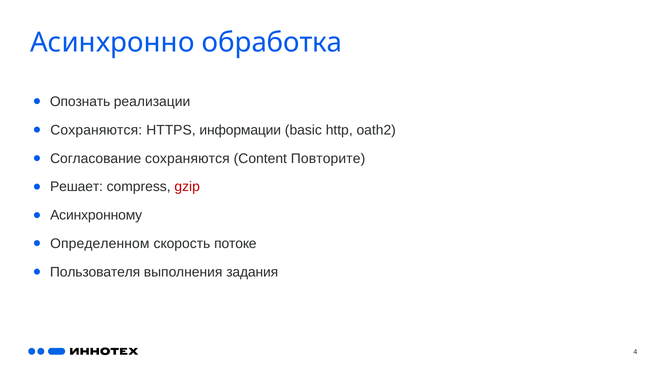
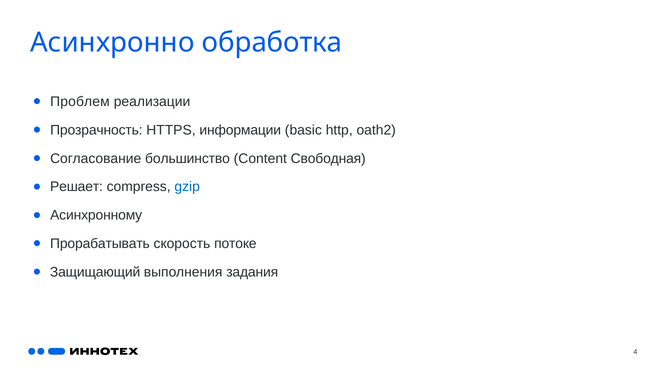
Опознать: Опознать -> Проблем (80, 102)
Сохраняются: Сохраняются -> Прозрачность (96, 130)
Согласование сохраняются: сохраняются -> большинство (188, 158)
Повторите: Повторите -> Свободная (328, 158)
gzip colour: red -> blue (187, 187)
Определенном: Определенном -> Прорабатывать (100, 244)
Пользователя: Пользователя -> Защищающий (95, 272)
